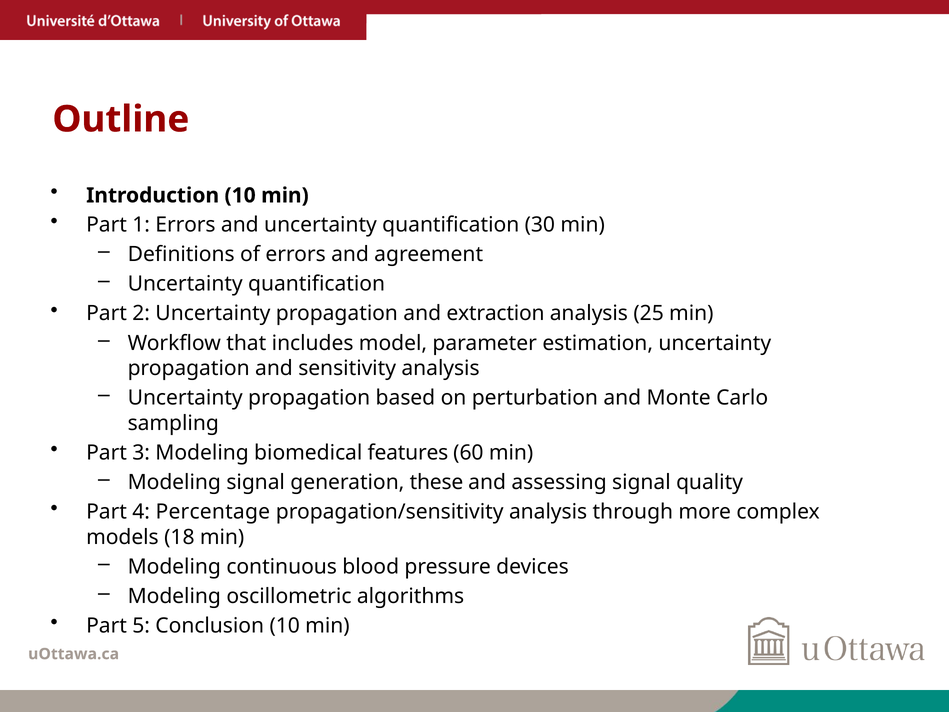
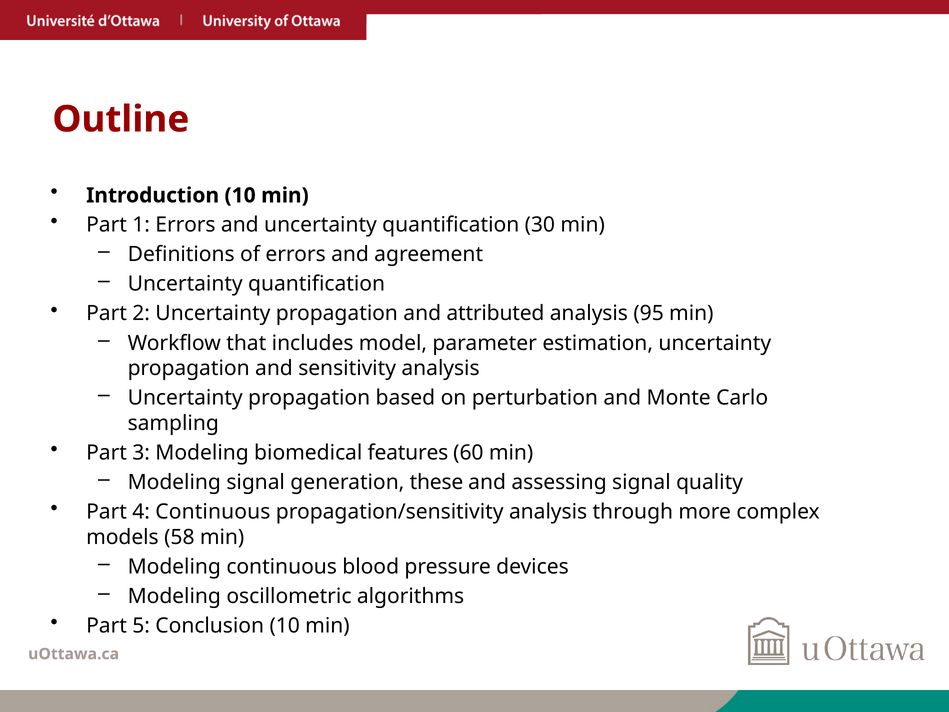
extraction: extraction -> attributed (495, 313)
25: 25 -> 95 (649, 313)
4 Percentage: Percentage -> Continuous (213, 512)
18: 18 -> 58 (179, 537)
